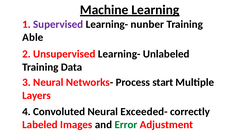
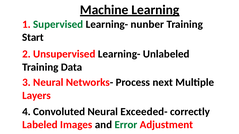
Supervised colour: purple -> green (58, 24)
Able: Able -> Start (33, 37)
start: start -> next (163, 83)
